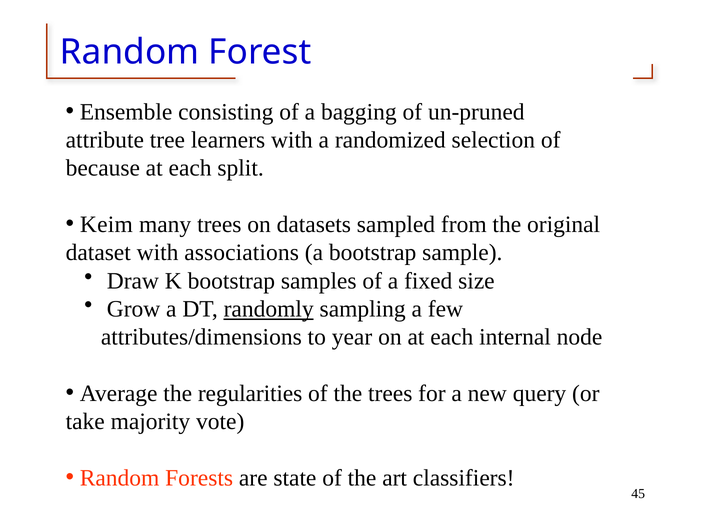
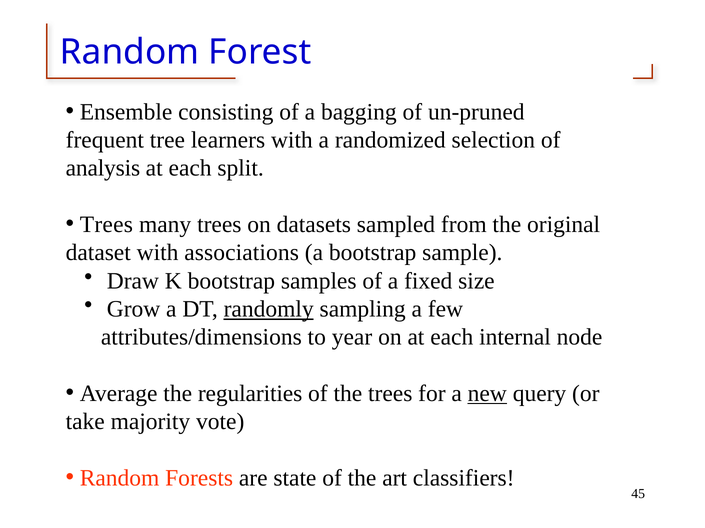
attribute: attribute -> frequent (105, 140)
because: because -> analysis (103, 168)
Keim: Keim -> Trees (106, 225)
new underline: none -> present (487, 394)
